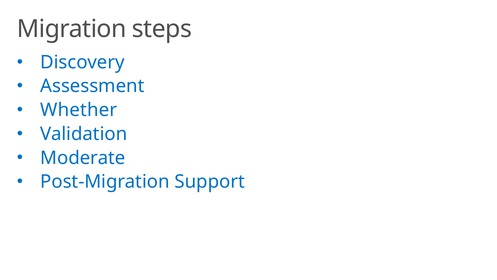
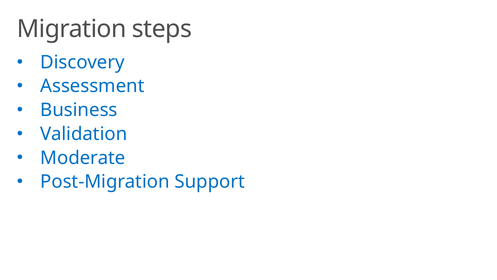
Whether: Whether -> Business (79, 110)
